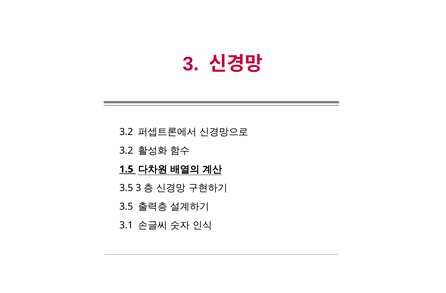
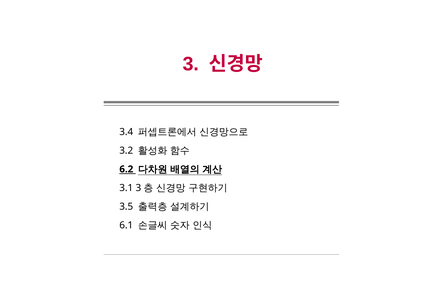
3.2: 3.2 -> 3.4 (126, 132)
1.5: 1.5 -> 6.2 (126, 169)
3.5: 3.5 -> 3.1 (126, 188)
3.1: 3.1 -> 6.1 (126, 225)
